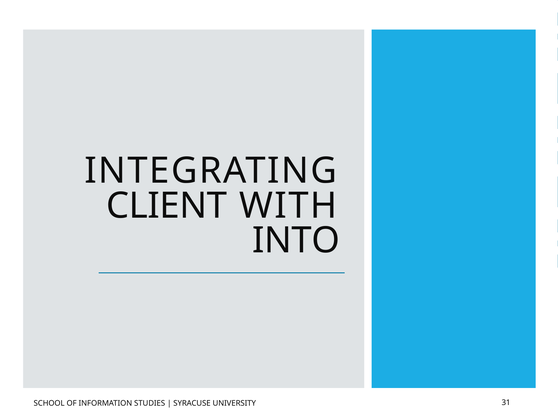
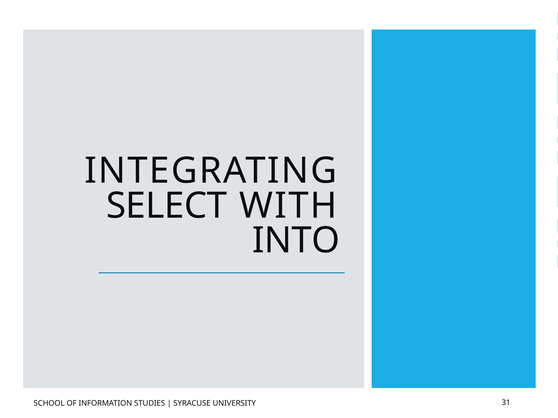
CLIENT: CLIENT -> SELECT (167, 206)
